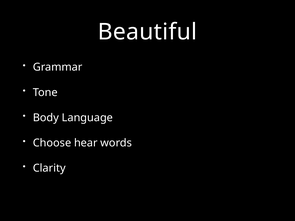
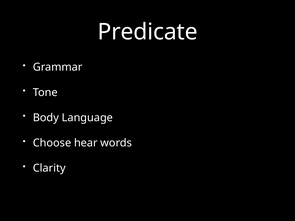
Beautiful: Beautiful -> Predicate (148, 32)
